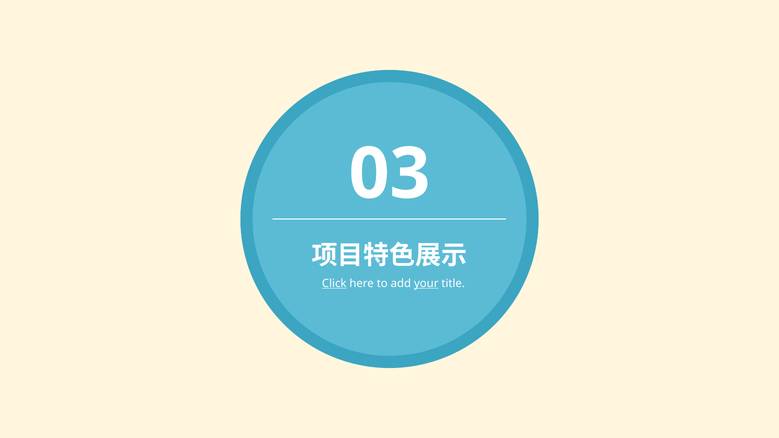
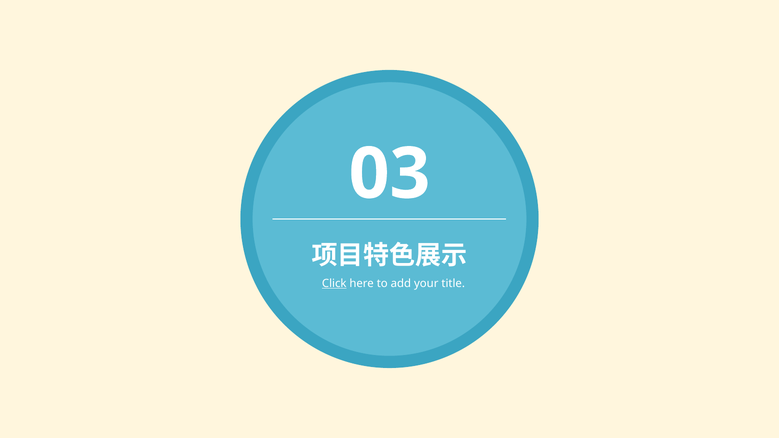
your underline: present -> none (426, 283)
